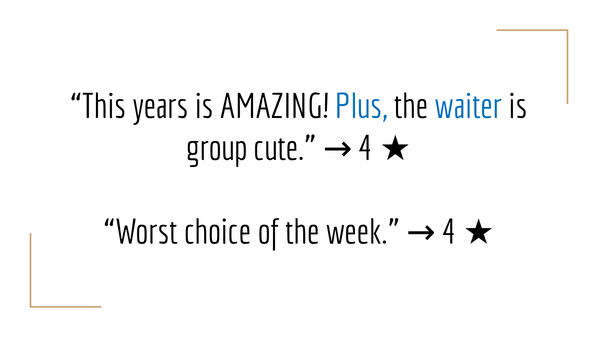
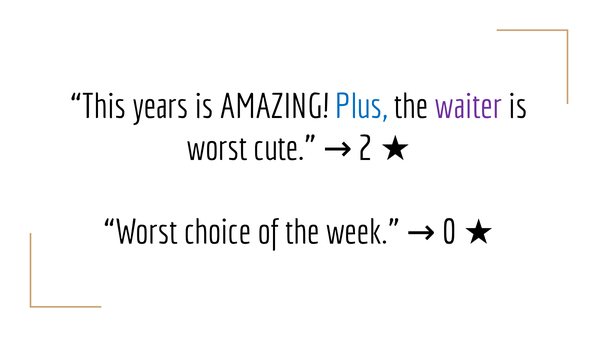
waiter colour: blue -> purple (468, 106)
group: group -> worst (217, 148)
cute 4: 4 -> 2 (366, 148)
week 4: 4 -> 0 (449, 232)
